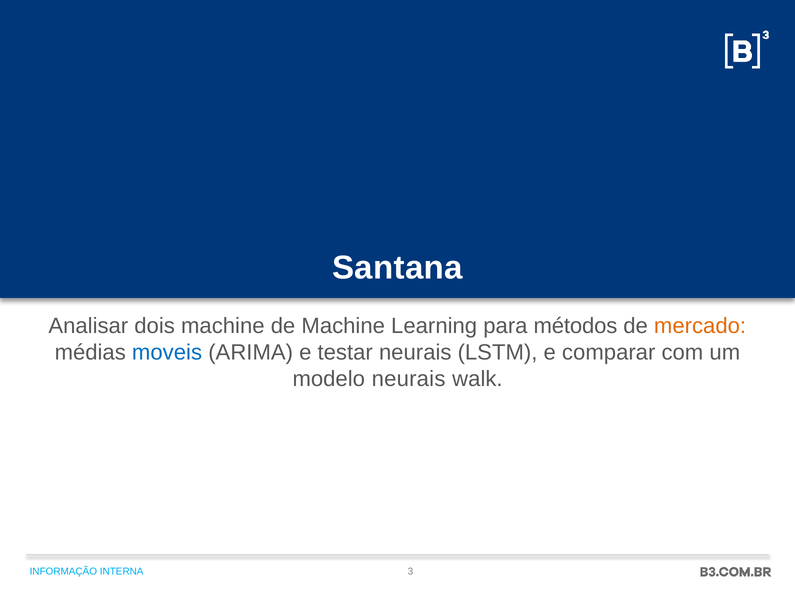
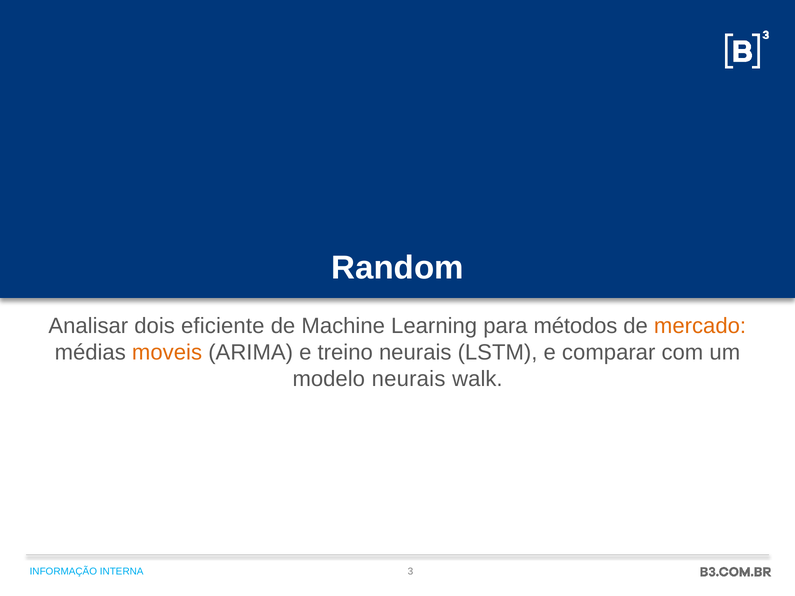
Santana: Santana -> Random (398, 268)
dois machine: machine -> eficiente (223, 326)
moveis colour: blue -> orange (167, 352)
testar: testar -> treino (345, 352)
